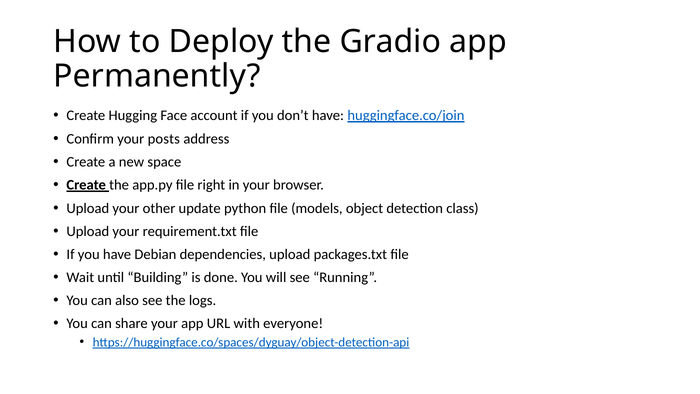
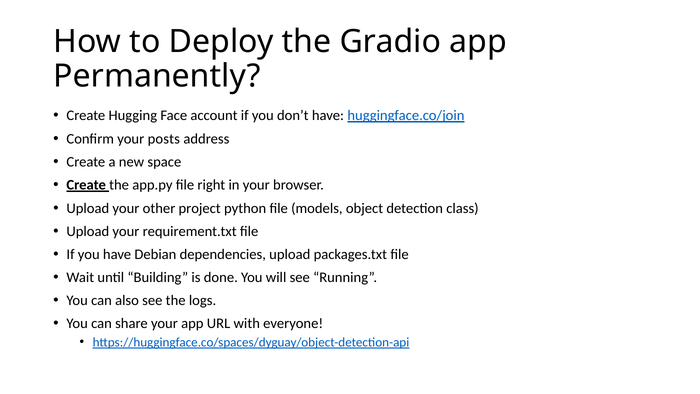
update: update -> project (200, 208)
